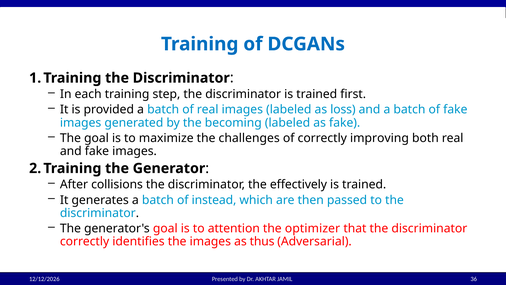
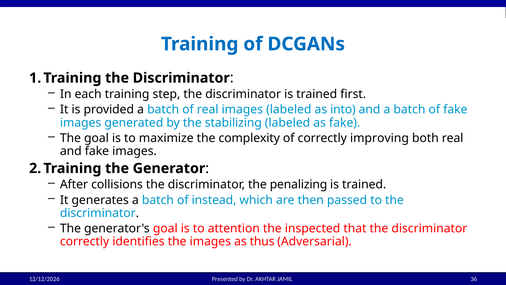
loss: loss -> into (343, 109)
becoming: becoming -> stabilizing (233, 123)
challenges: challenges -> complexity (249, 138)
effectively: effectively -> penalizing (298, 184)
optimizer: optimizer -> inspected (313, 228)
